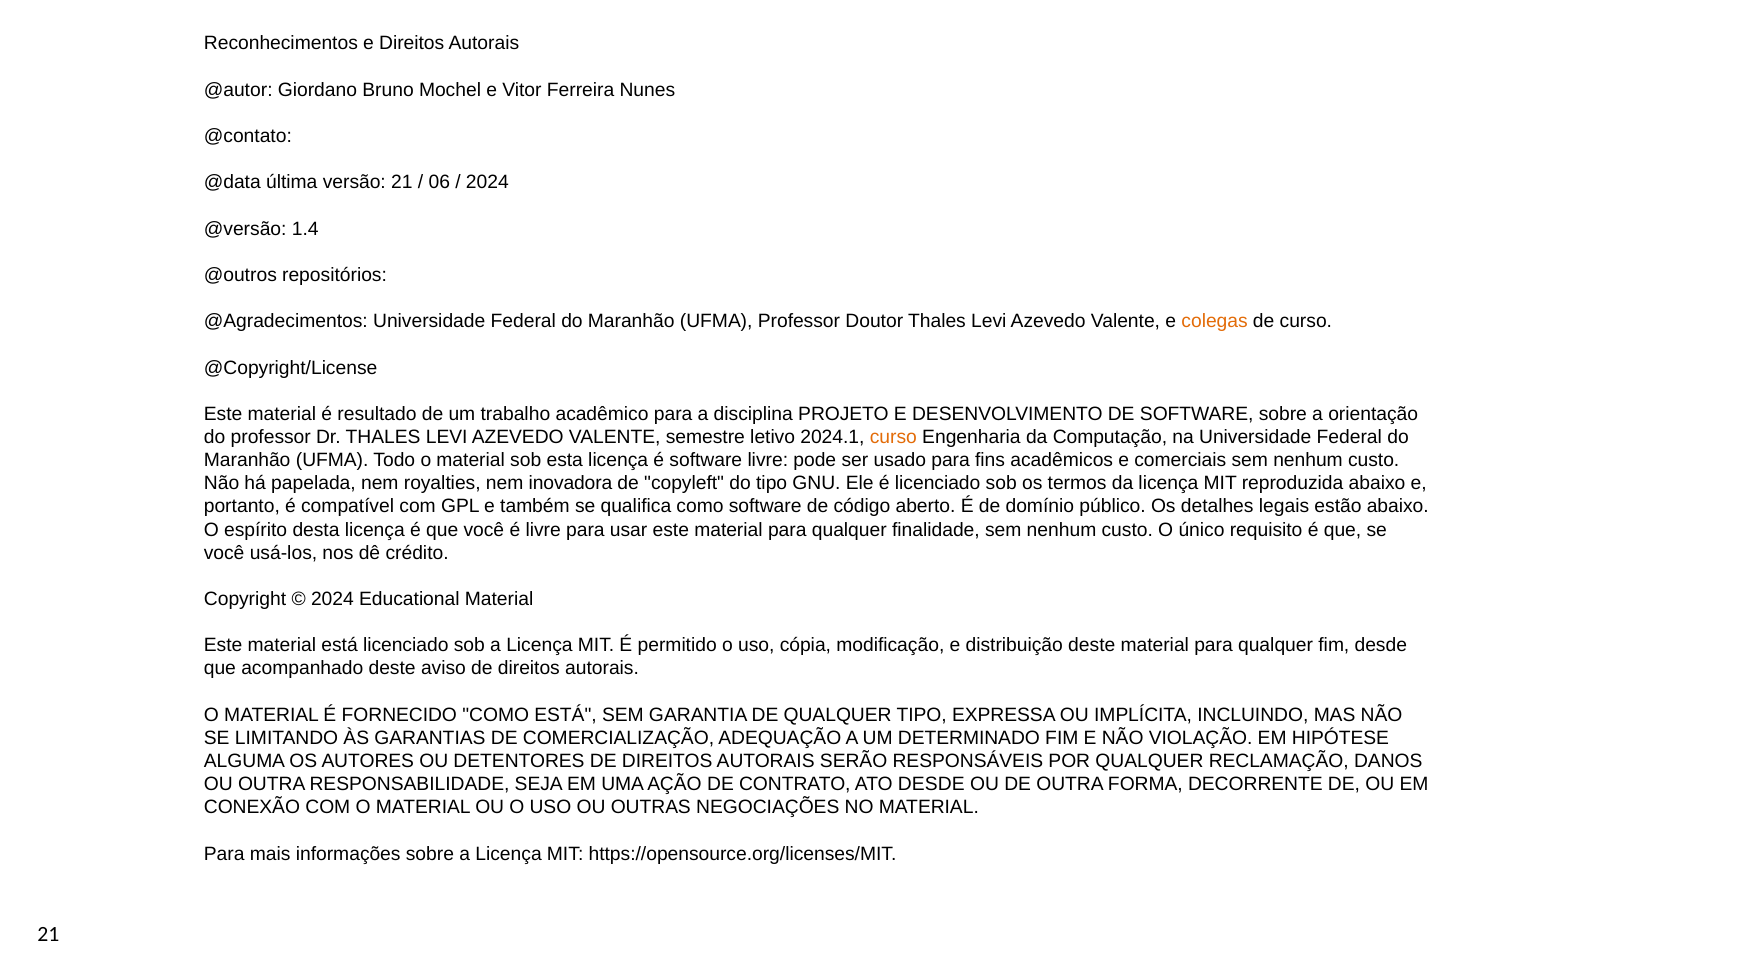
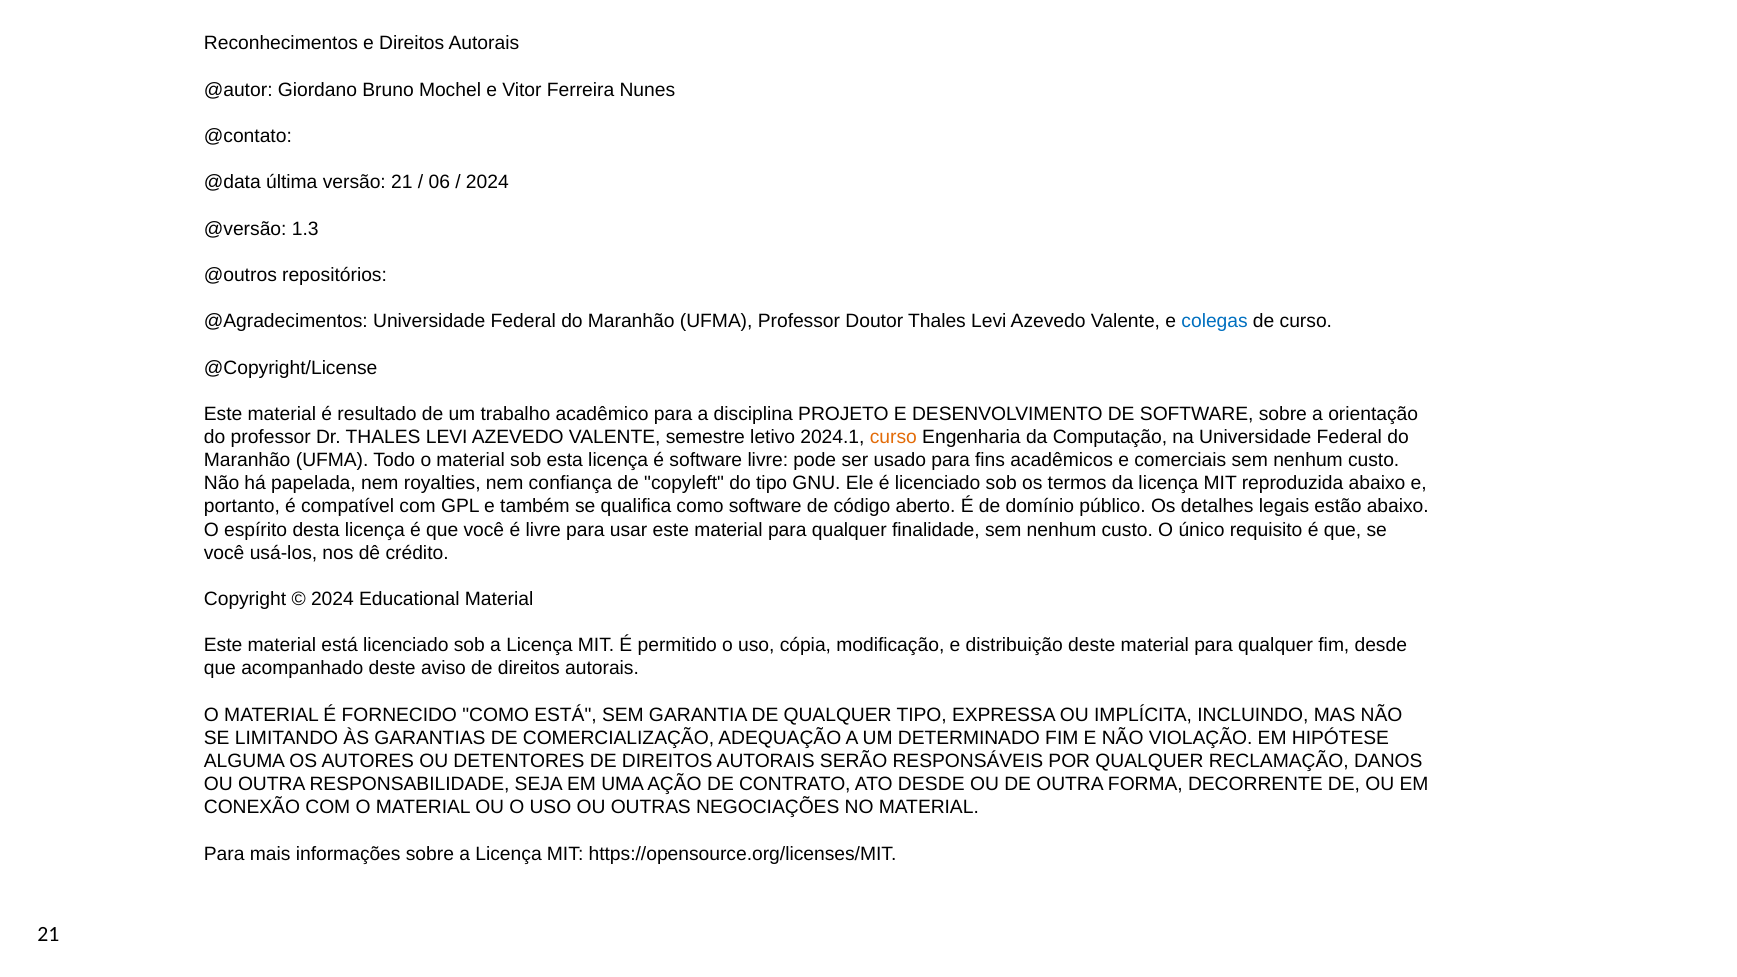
1.4: 1.4 -> 1.3 (305, 229)
colegas colour: orange -> blue (1215, 321)
inovadora: inovadora -> confiança (570, 483)
